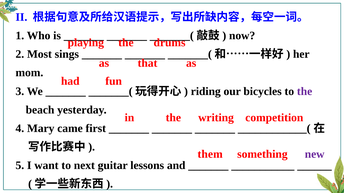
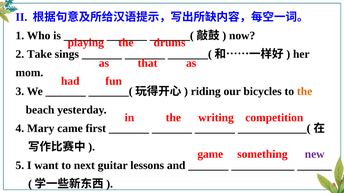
Most: Most -> Take (39, 54)
the colour: purple -> orange (305, 91)
them: them -> game (210, 154)
